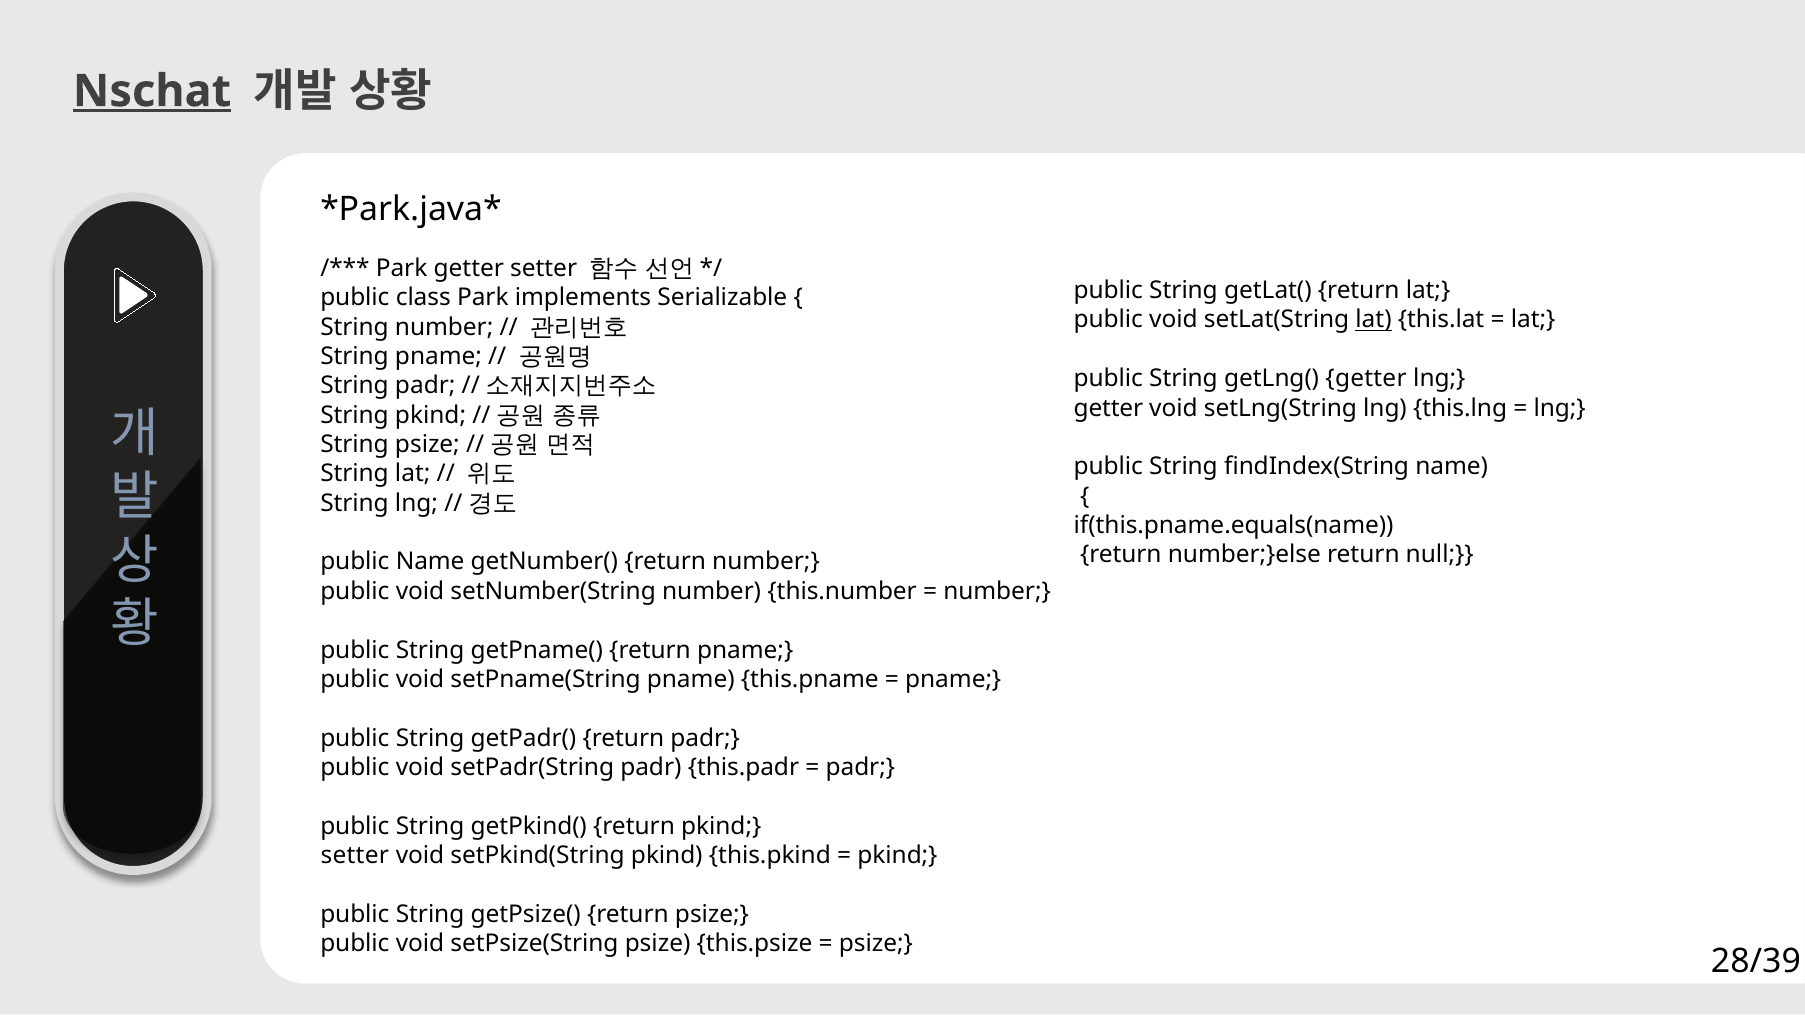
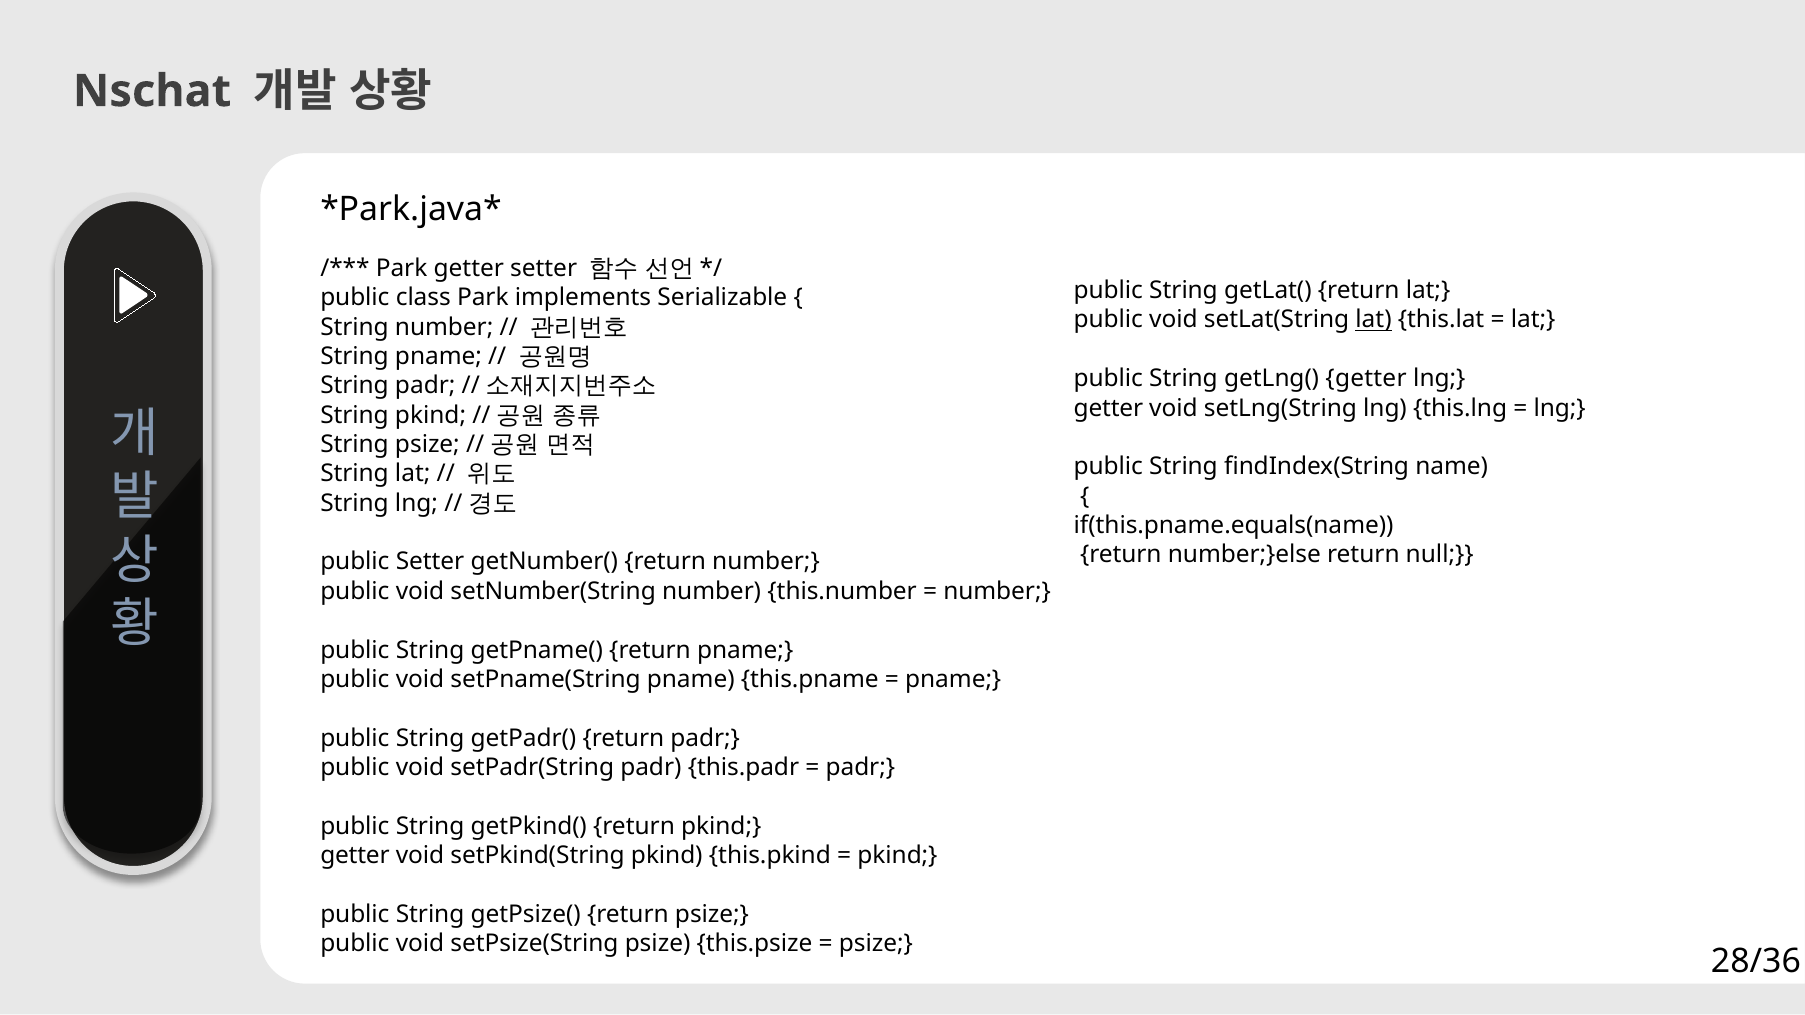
Nschat underline: present -> none (152, 91)
public Name: Name -> Setter (430, 562)
setter: setter -> getter (355, 856)
28/39: 28/39 -> 28/36 (1756, 962)
